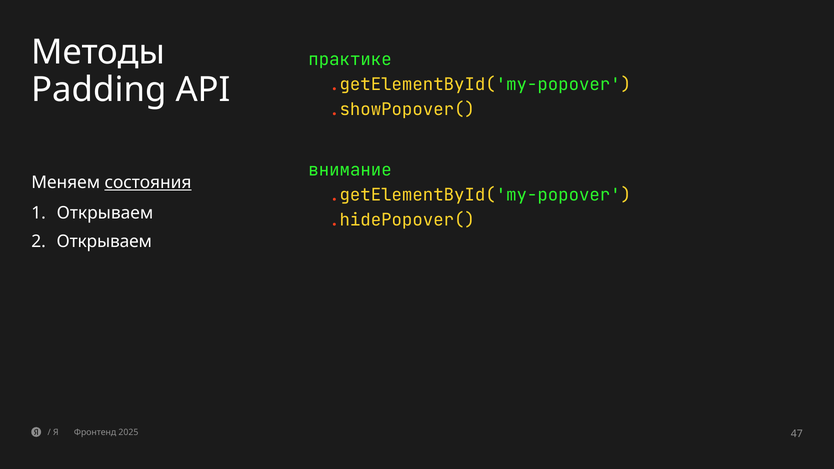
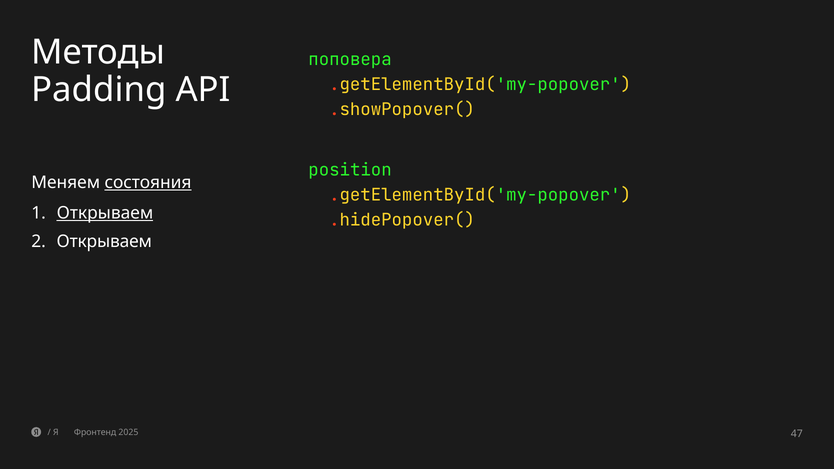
практике: практике -> поповера (350, 59)
внимание: внимание -> position (350, 170)
Открываем underline: none -> present (105, 213)
